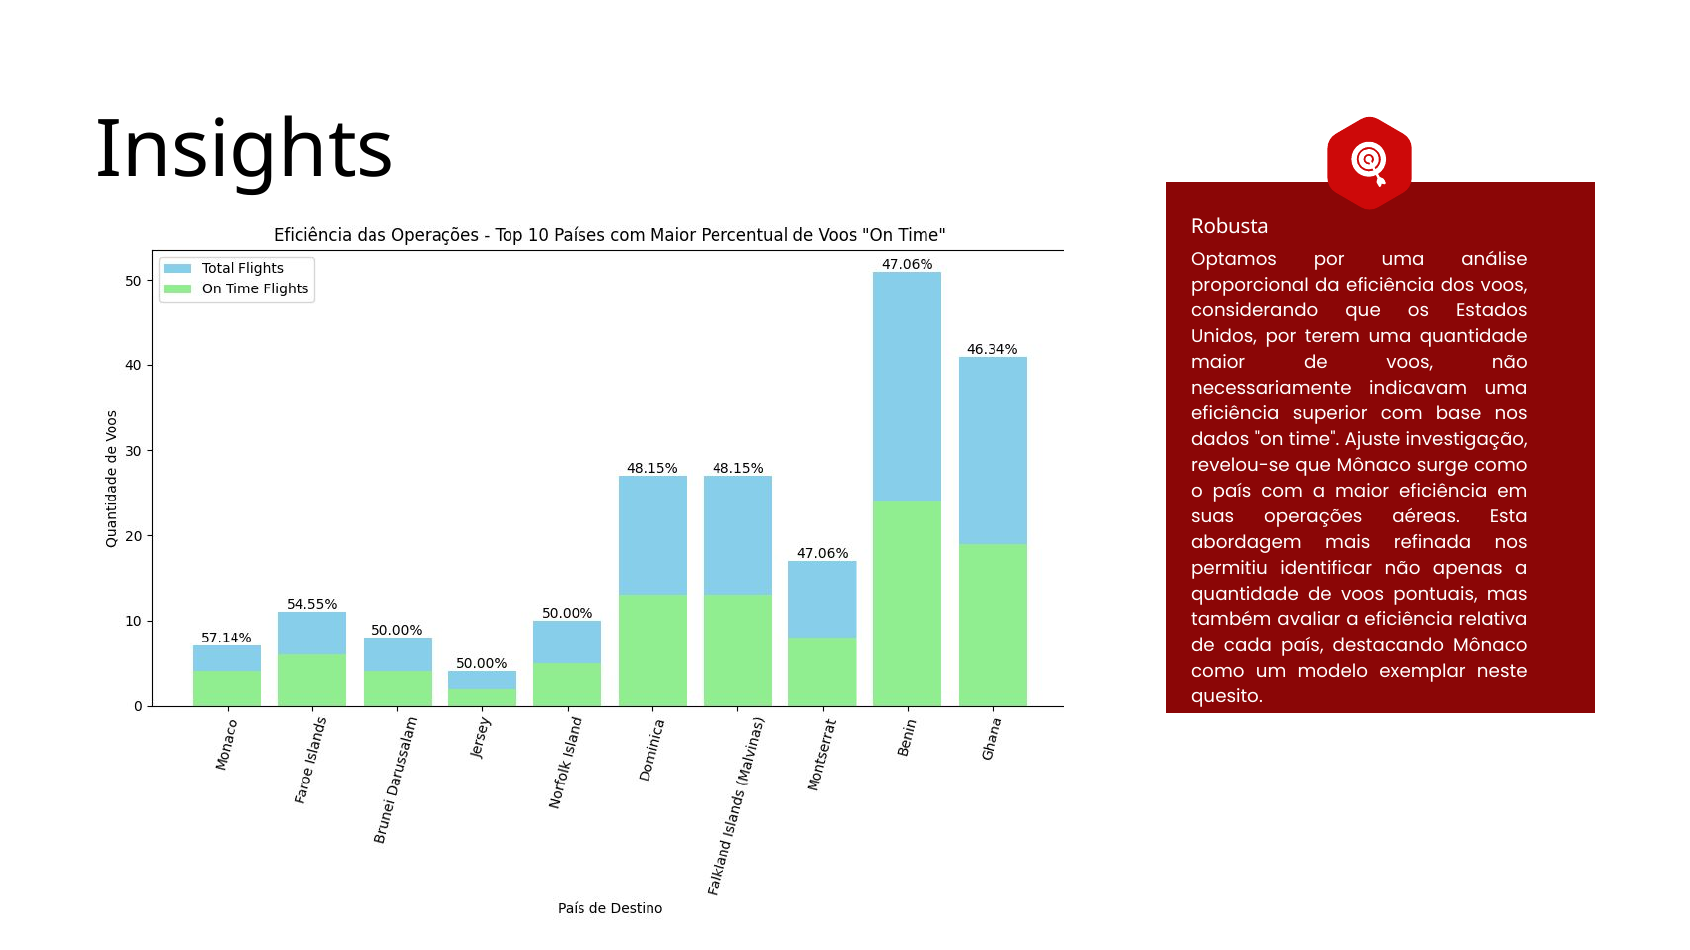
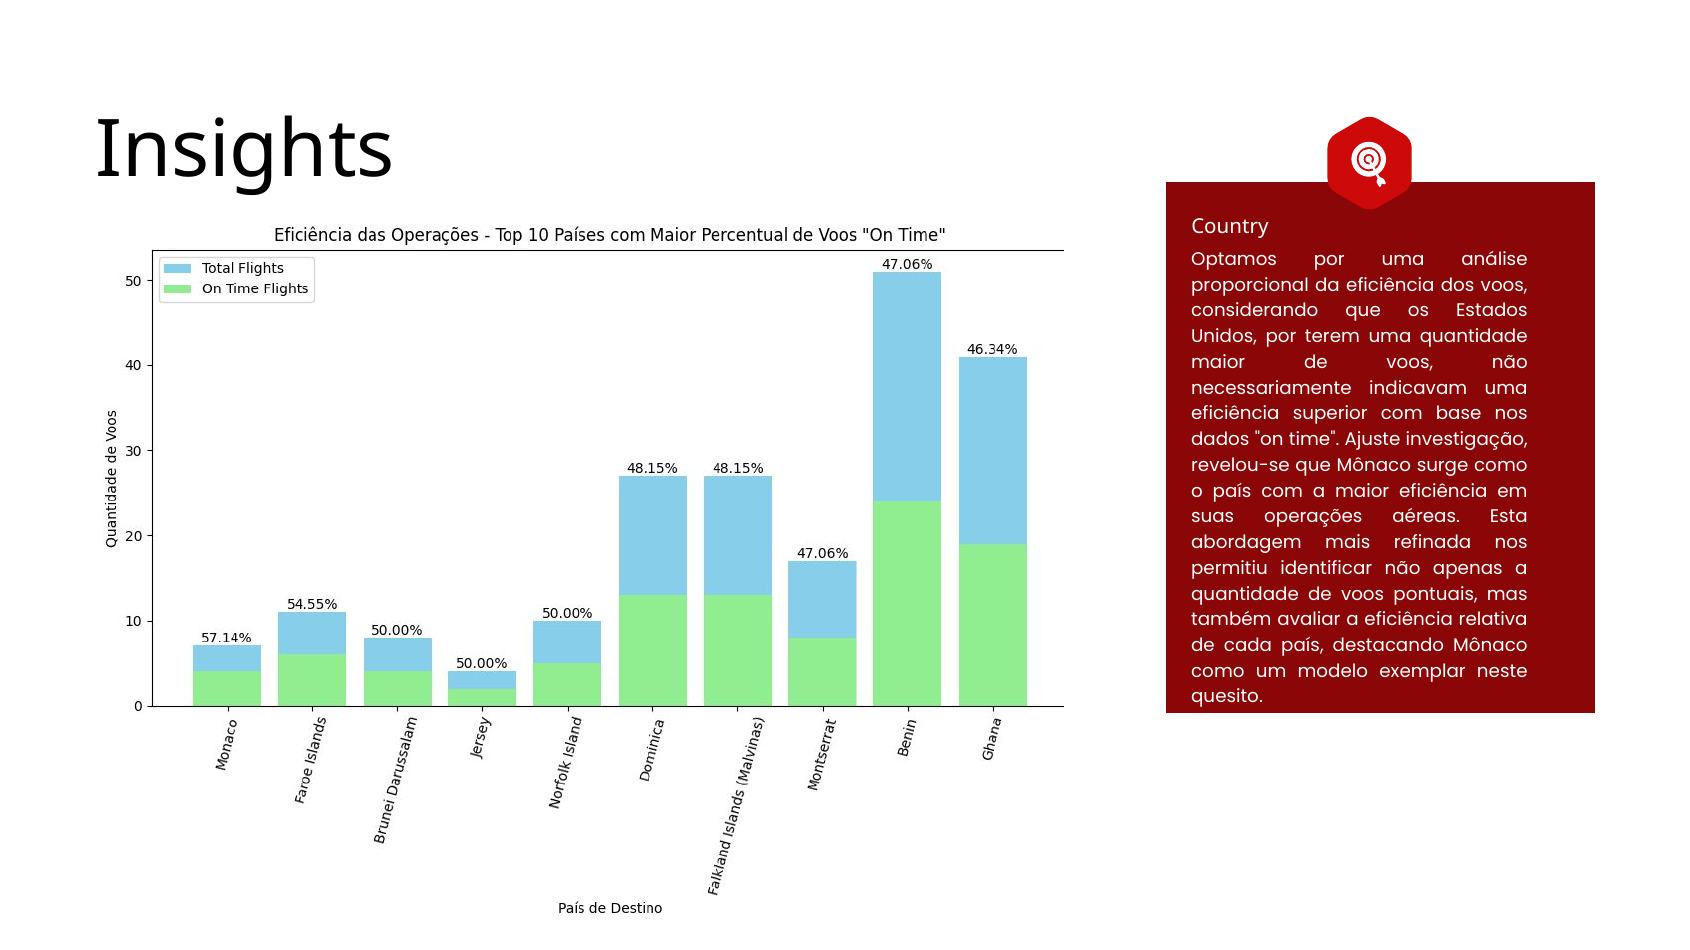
Robusta: Robusta -> Country (1230, 227)
